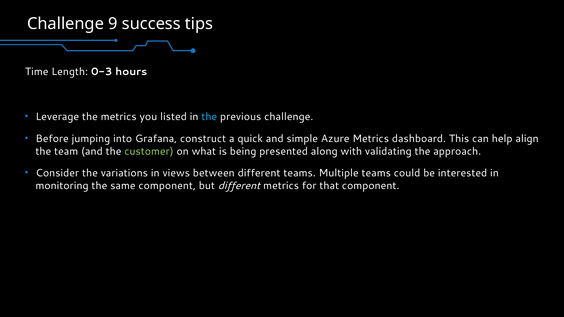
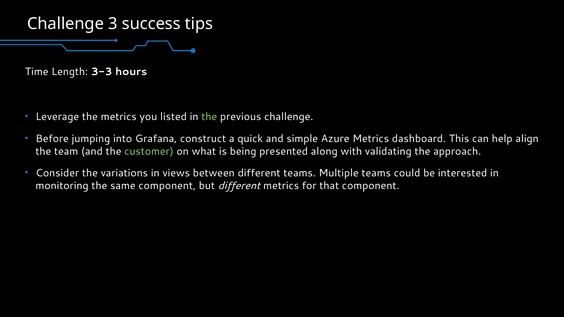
9: 9 -> 3 (113, 24)
0-3: 0-3 -> 3-3 (102, 72)
the colour: light blue -> light green (209, 117)
